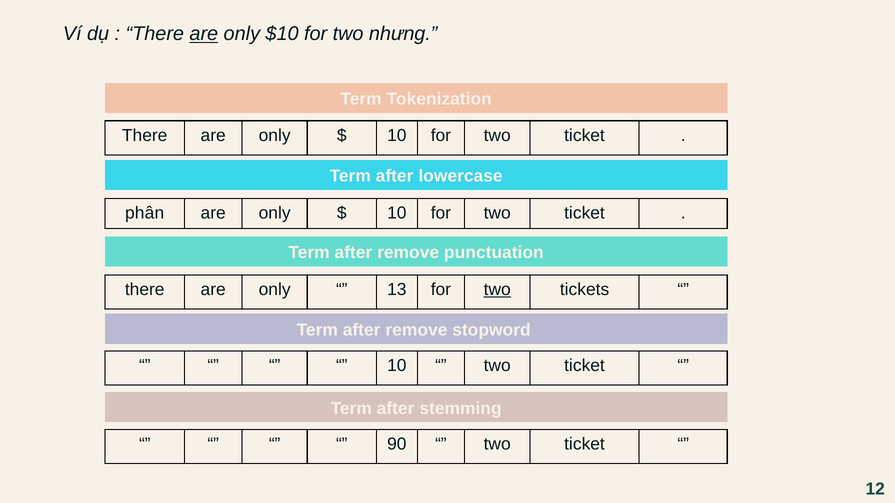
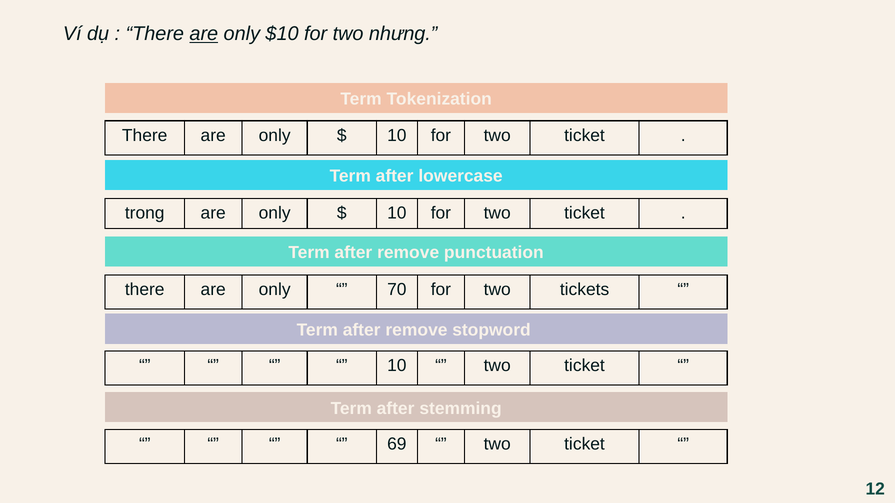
phân: phân -> trong (145, 213)
13: 13 -> 70 (397, 290)
two underline: present -> none (497, 290)
90: 90 -> 69 (397, 444)
